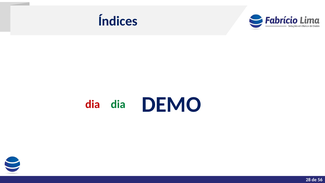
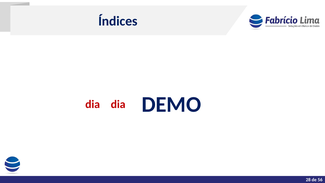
dia colour: green -> red (118, 104)
